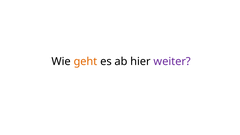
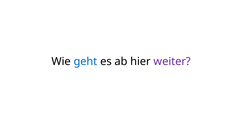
geht colour: orange -> blue (85, 62)
